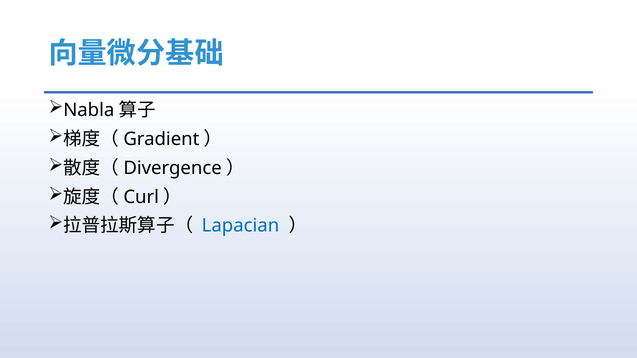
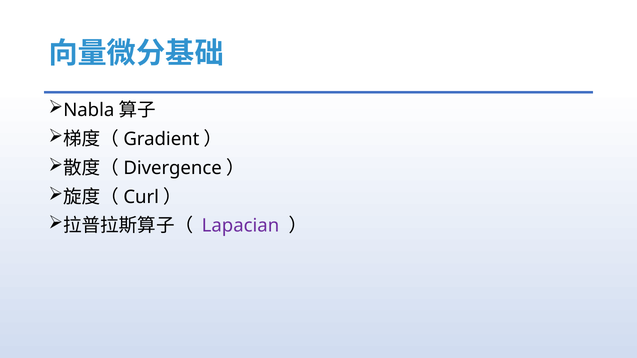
Lapacian colour: blue -> purple (240, 226)
